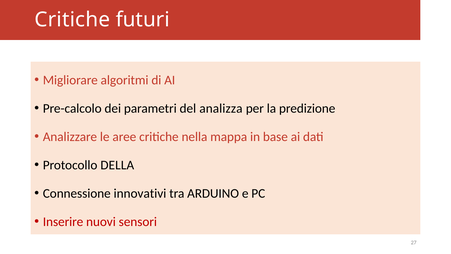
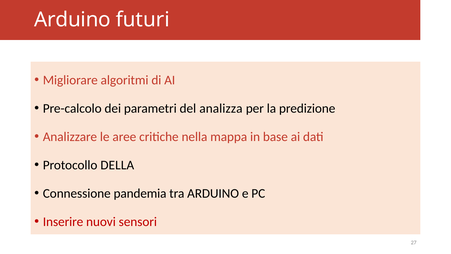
Critiche: Critiche -> Arduino (72, 20)
innovativi: innovativi -> pandemia (140, 193)
